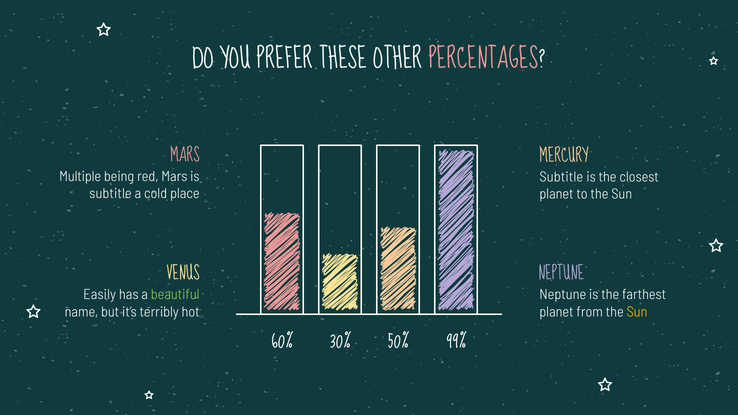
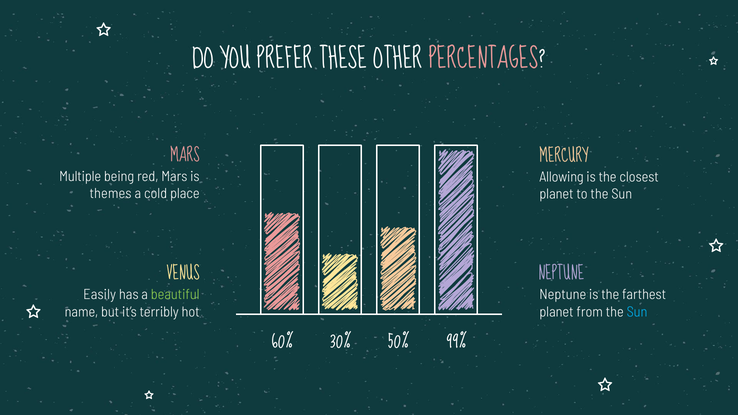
Subtitle: Subtitle -> Allowing (562, 177)
subtitle: subtitle -> themes (111, 194)
Sun colour: yellow -> light blue (637, 312)
